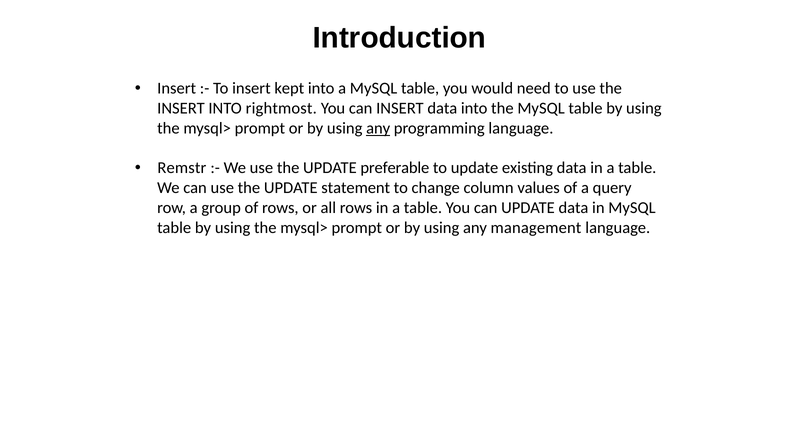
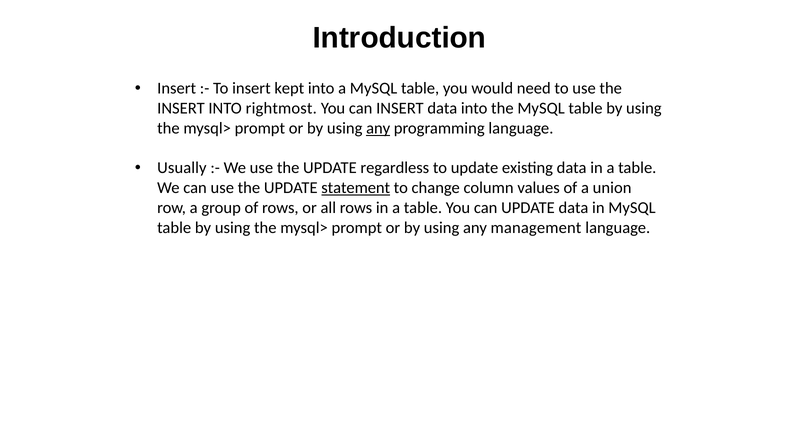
Remstr: Remstr -> Usually (182, 168)
preferable: preferable -> regardless (395, 168)
statement underline: none -> present (356, 188)
query: query -> union (612, 188)
